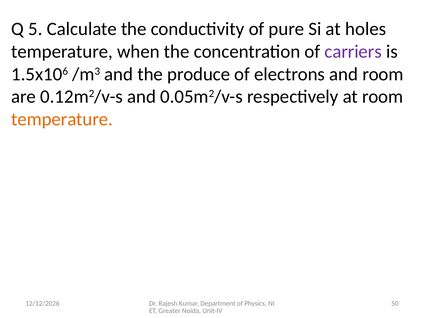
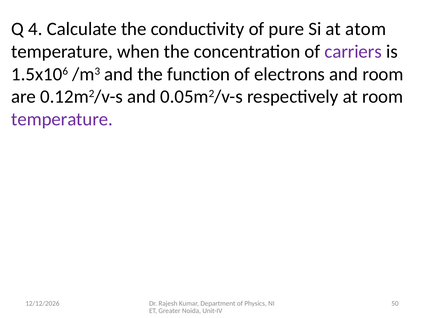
5: 5 -> 4 (35, 29)
holes: holes -> atom (366, 29)
produce: produce -> function (199, 74)
temperature colour: orange -> purple (62, 119)
